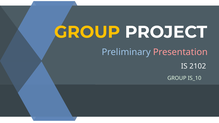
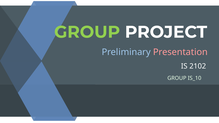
GROUP colour: yellow -> light green (87, 32)
